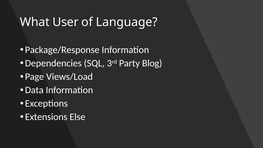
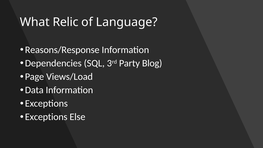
User: User -> Relic (66, 22)
Package/Response: Package/Response -> Reasons/Response (62, 50)
Extensions: Extensions -> Exceptions (46, 117)
